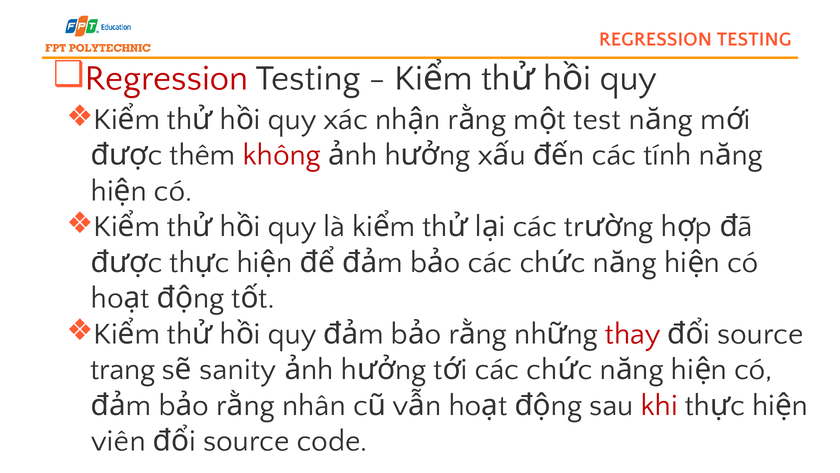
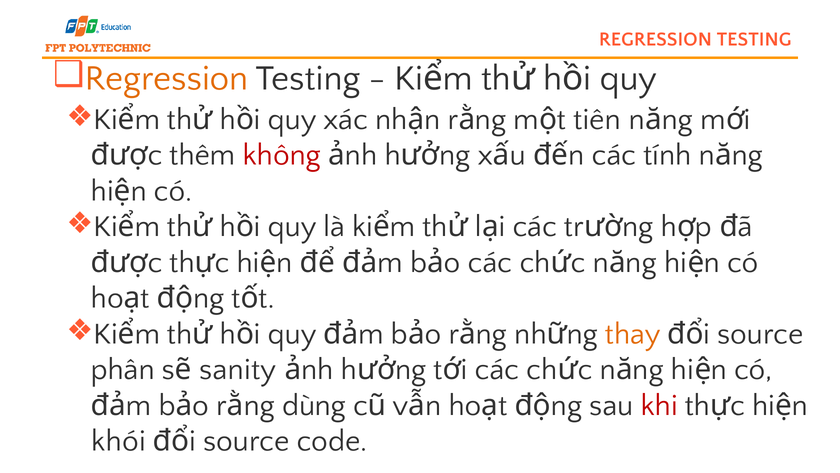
Regression colour: red -> orange (167, 78)
test: test -> tiên (597, 119)
thay colour: red -> orange (633, 333)
trang: trang -> phân (123, 369)
nhân: nhân -> dùng (314, 405)
viên: viên -> khói (118, 441)
